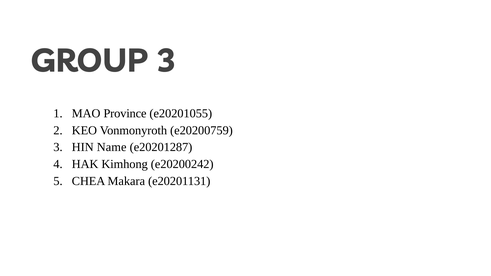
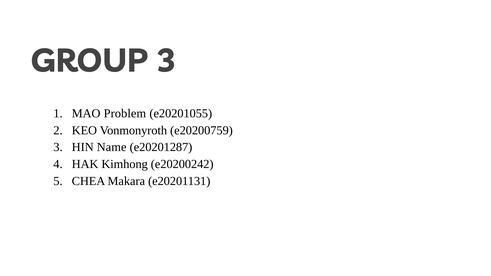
Province: Province -> Problem (125, 113)
